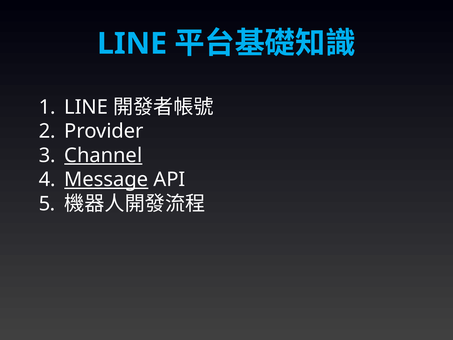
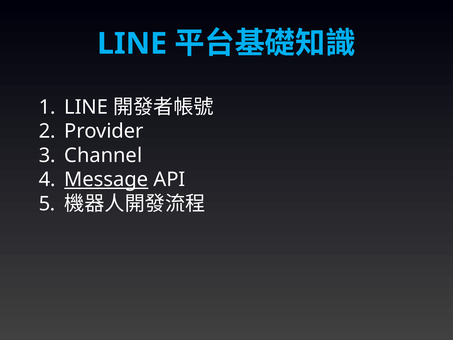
Channel underline: present -> none (103, 155)
